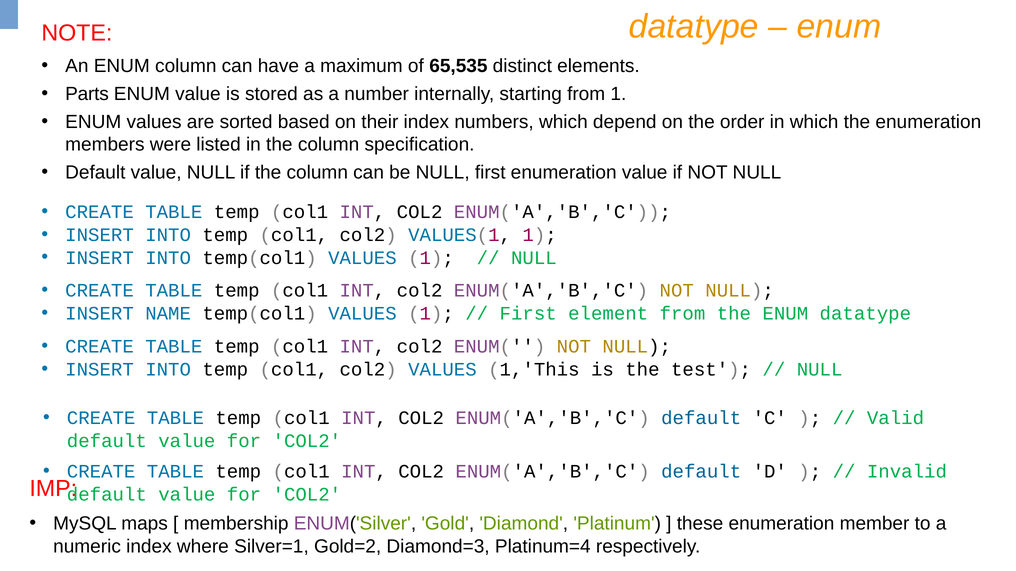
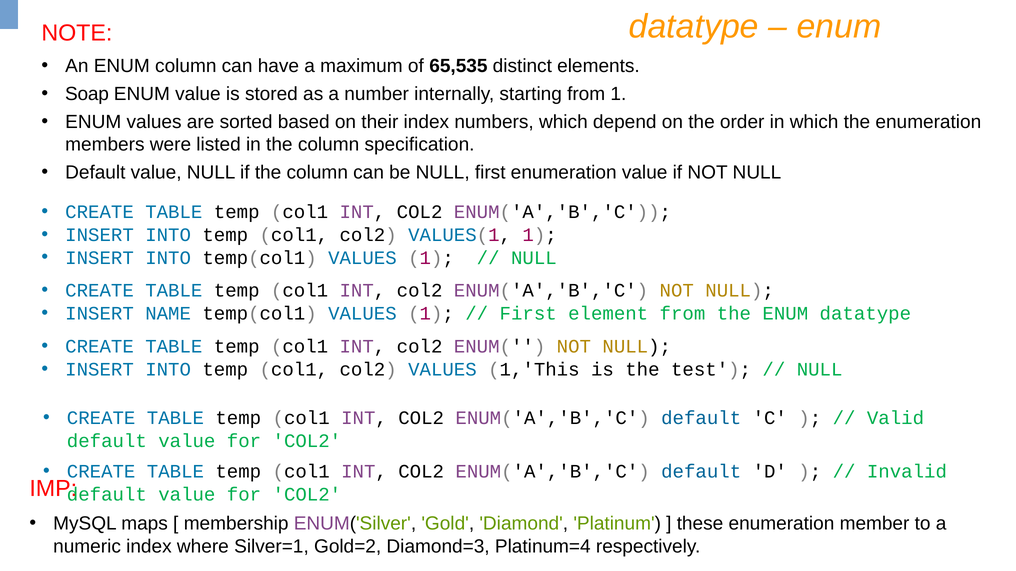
Parts: Parts -> Soap (87, 94)
